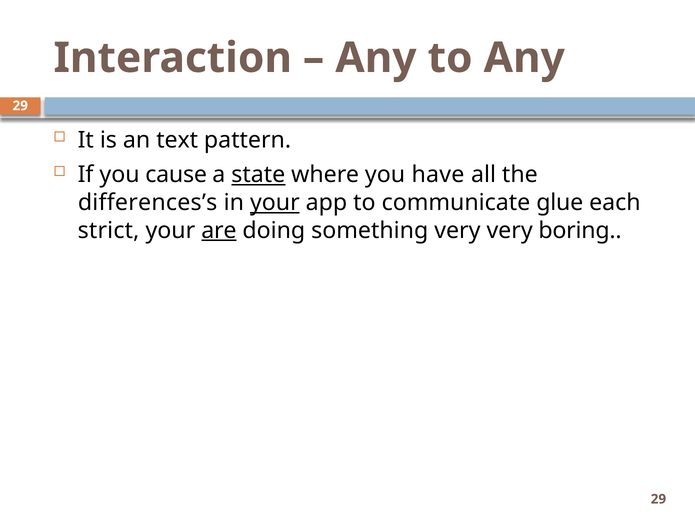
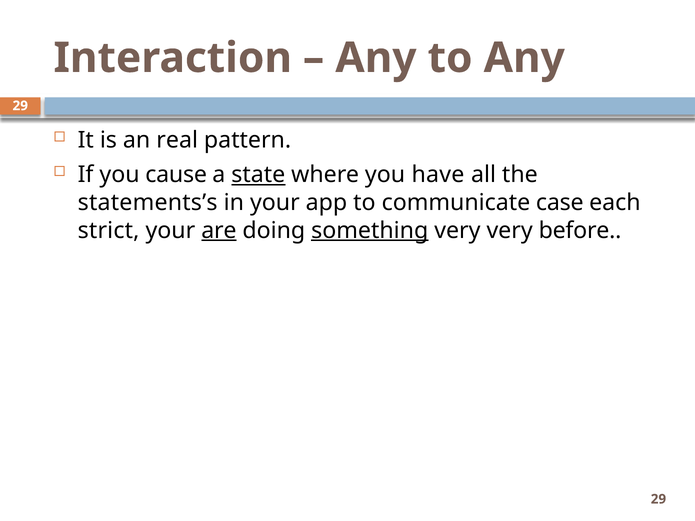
text: text -> real (177, 140)
differences’s: differences’s -> statements’s (148, 203)
your underline: present -> none (275, 203)
glue: glue -> case (560, 203)
something underline: none -> present (370, 231)
boring: boring -> before (580, 231)
